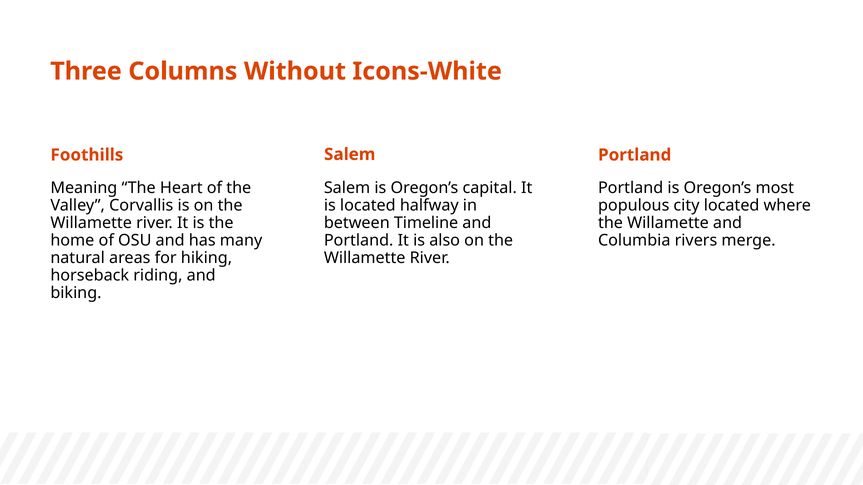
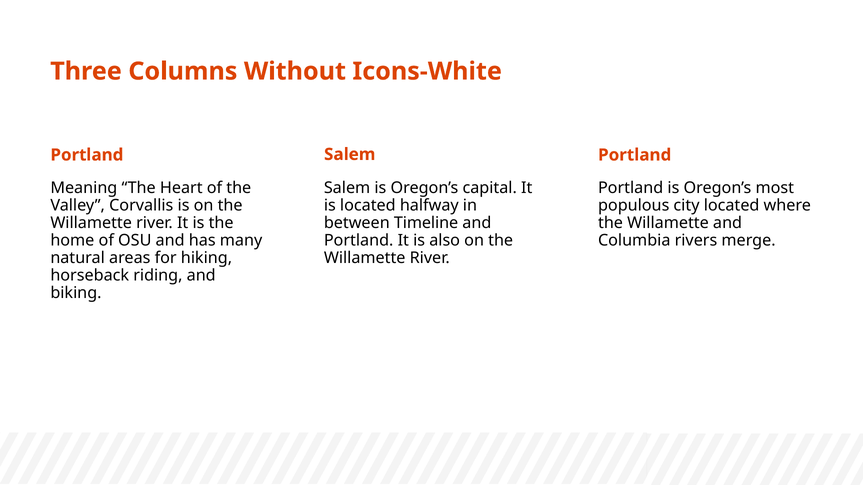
Foothills: Foothills -> Portland (87, 155)
